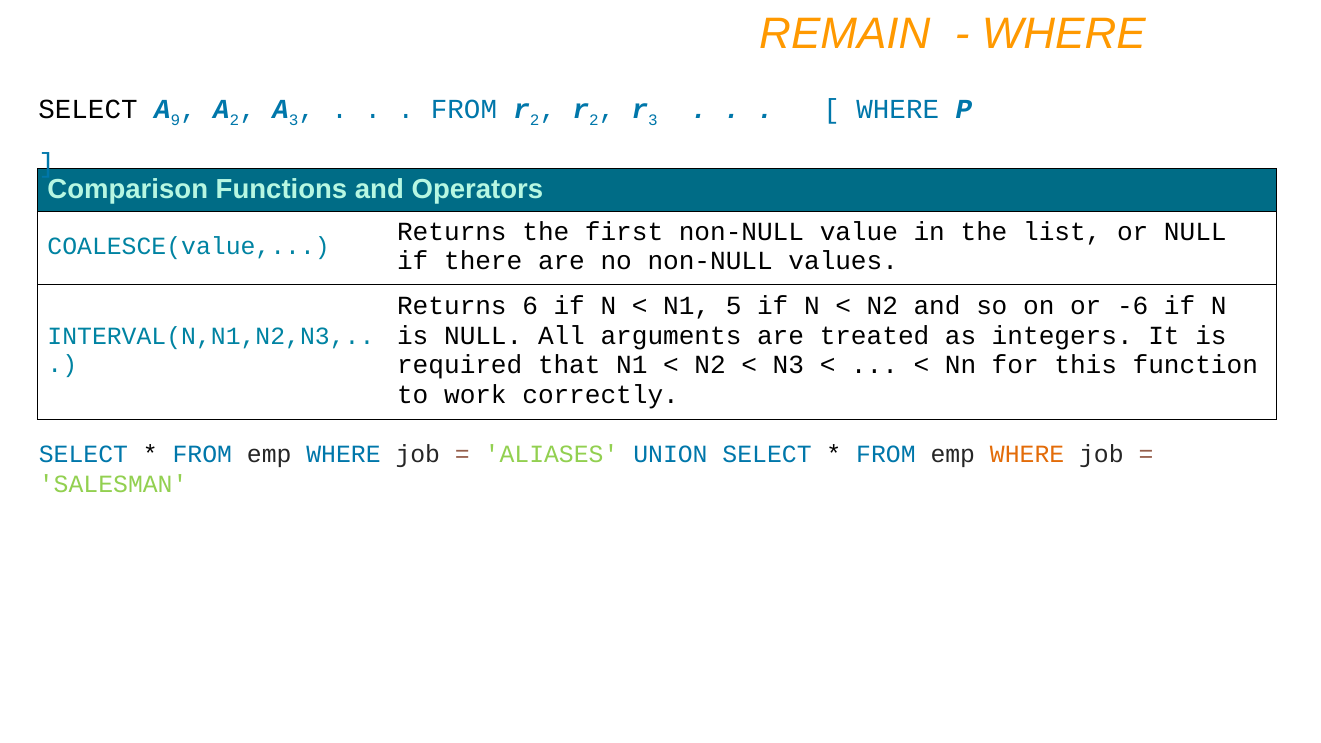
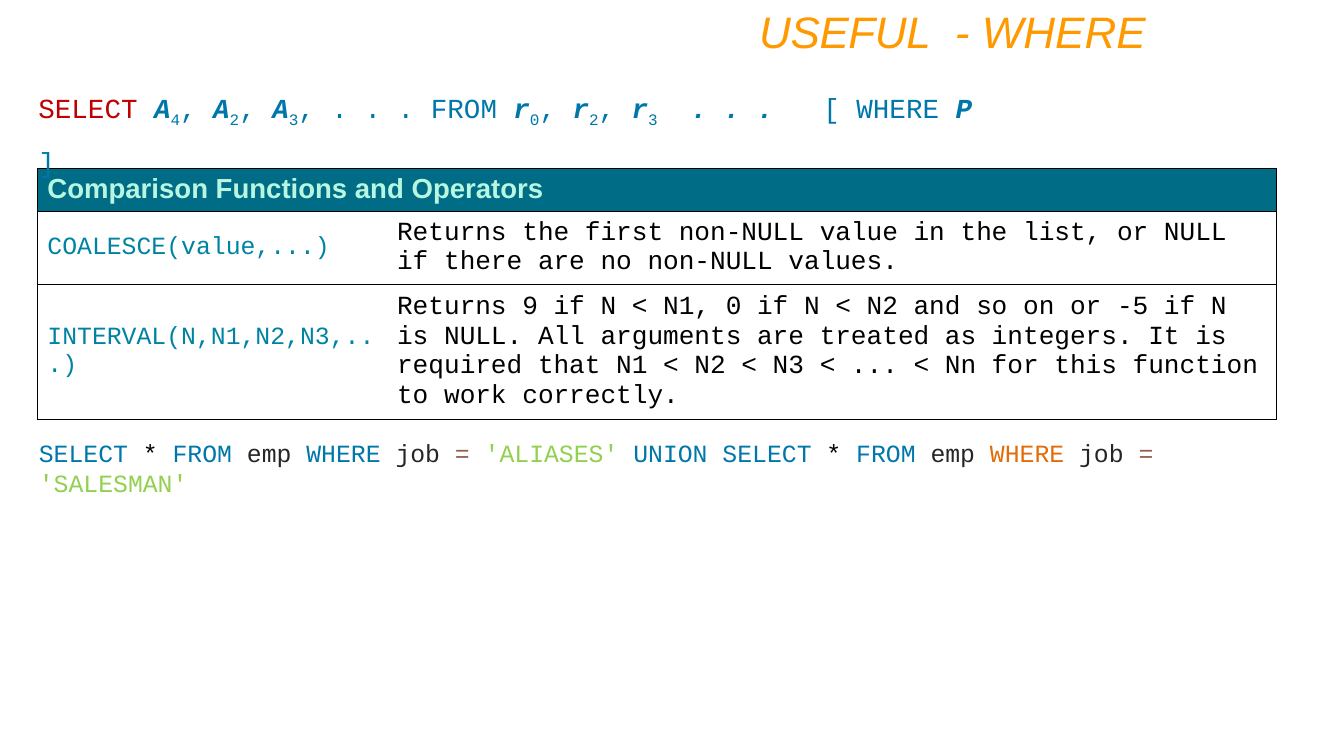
REMAIN: REMAIN -> USEFUL (845, 34)
SELECT colour: black -> red (88, 109)
9: 9 -> 4 (175, 120)
2: 2 -> 0 (535, 120)
6: 6 -> 9 (530, 306)
N1 5: 5 -> 0 (734, 306)
-6: -6 -> -5 (1133, 306)
